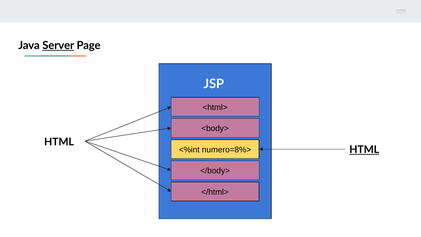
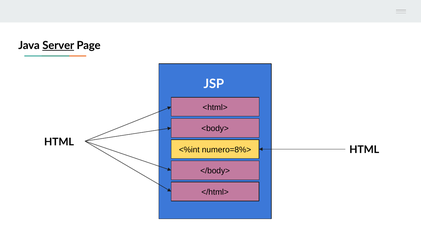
HTML underline: present -> none (364, 150)
